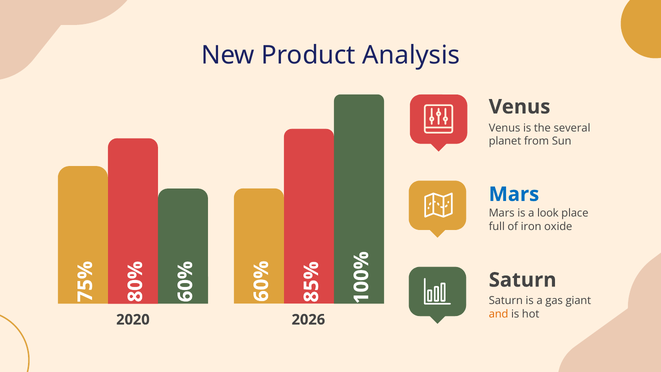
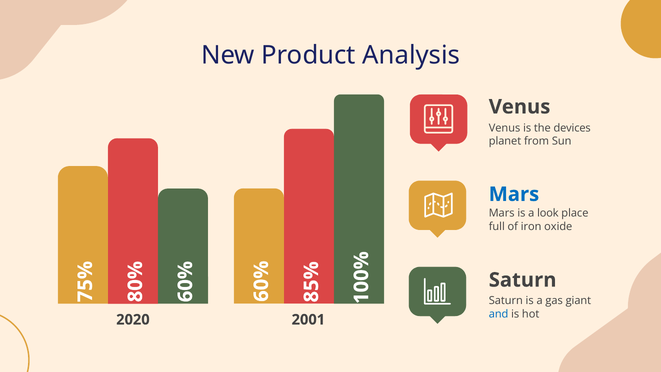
several: several -> devices (572, 128)
and colour: orange -> blue (499, 314)
2026: 2026 -> 2001 (308, 320)
